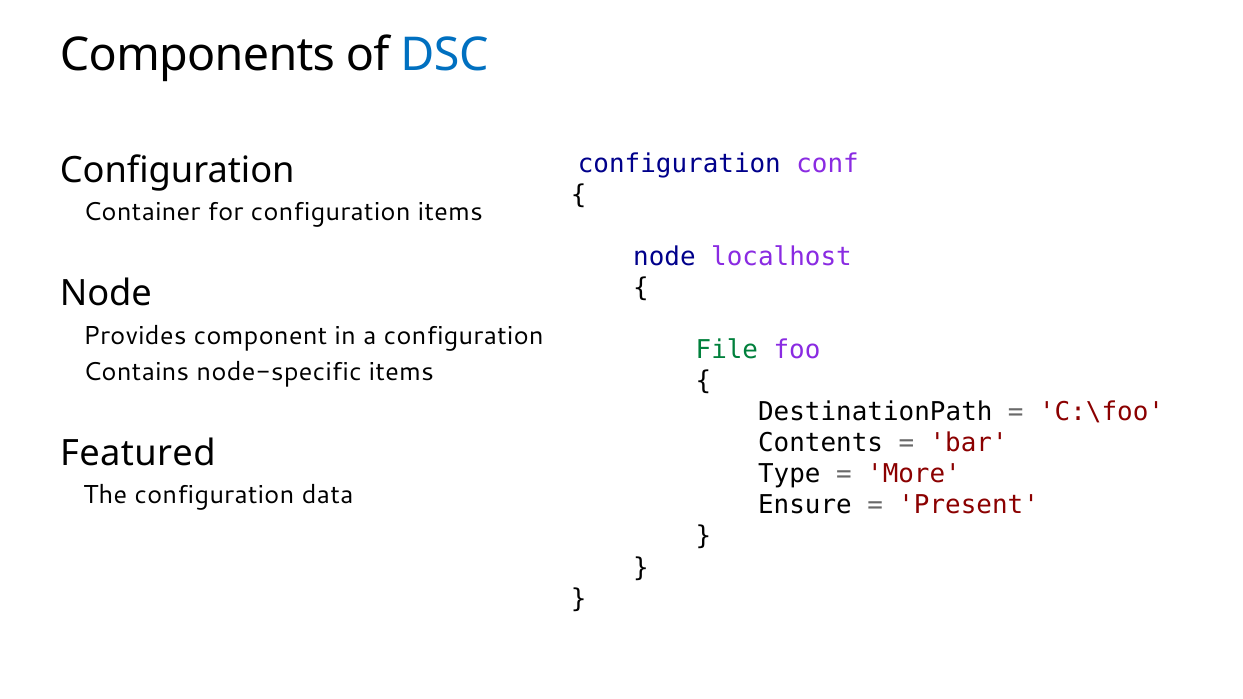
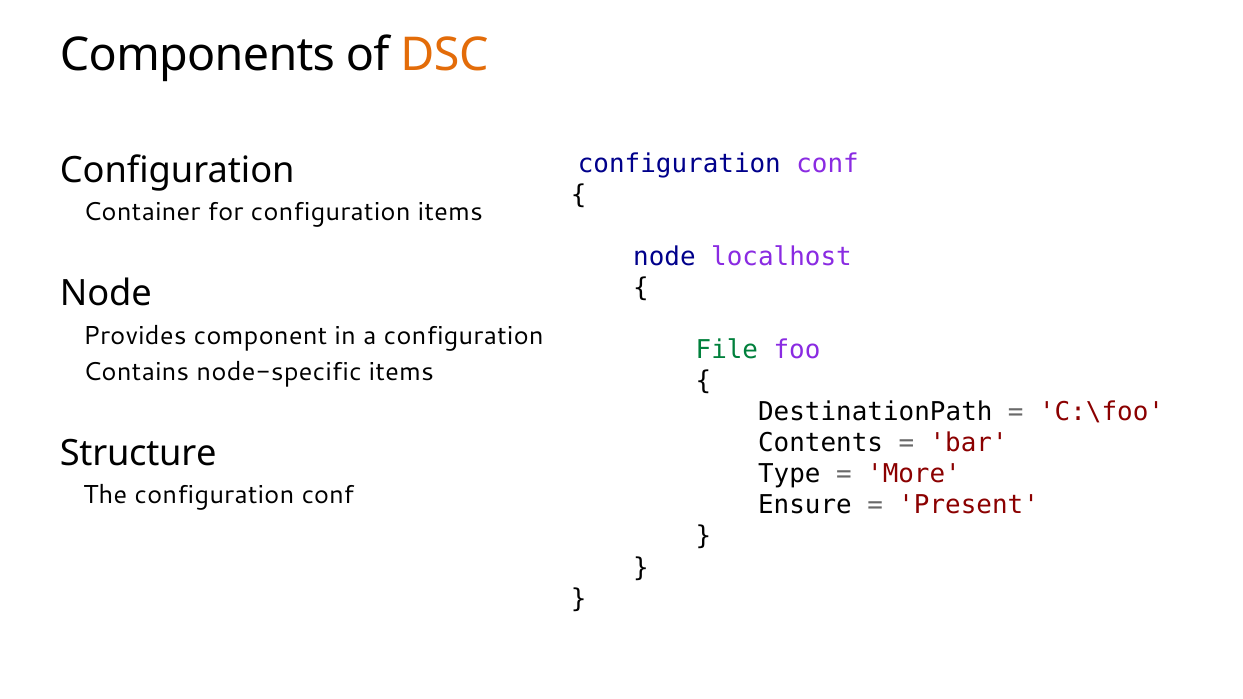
DSC colour: blue -> orange (444, 55)
Featured: Featured -> Structure (138, 453)
The configuration data: data -> conf (328, 495)
